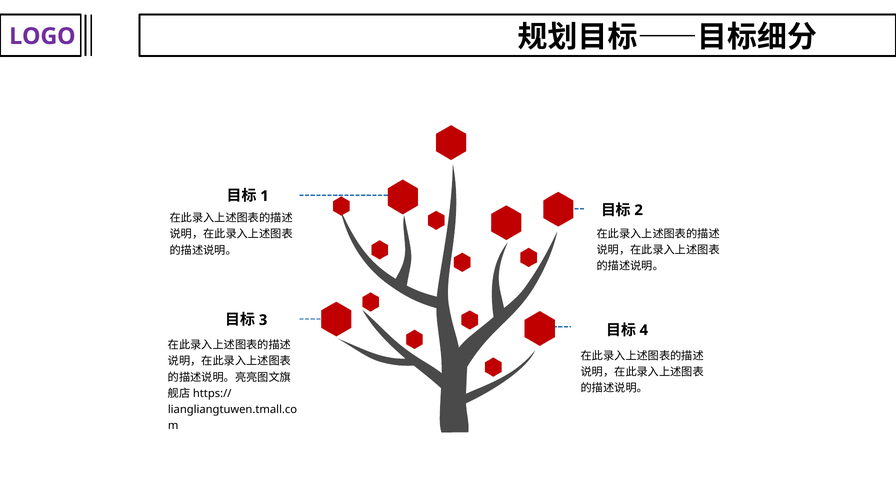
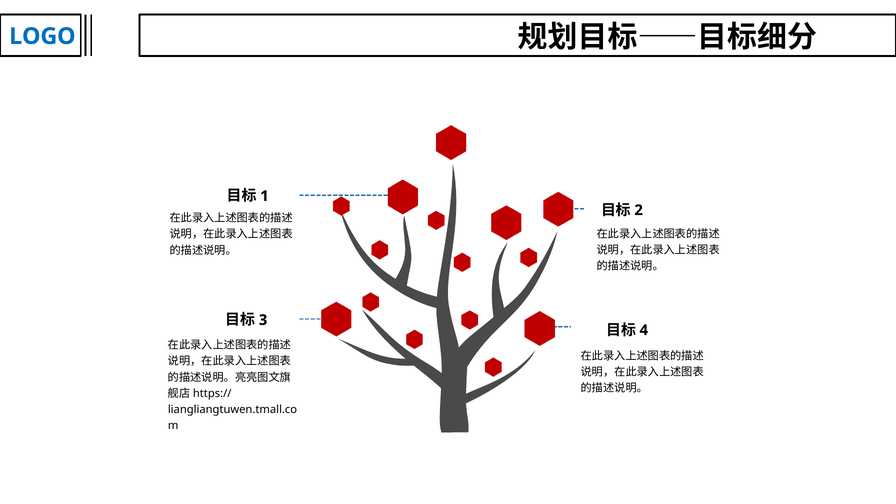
LOGO colour: purple -> blue (42, 36)
